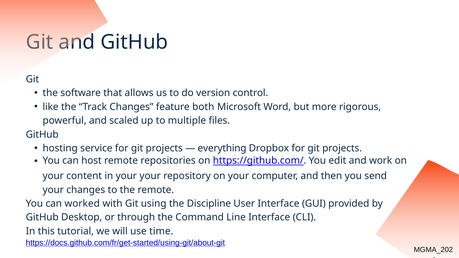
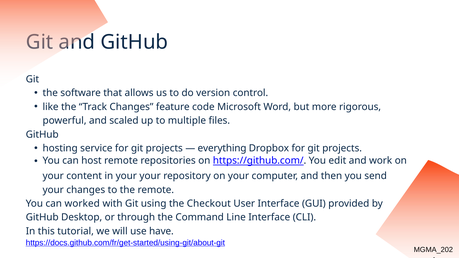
both: both -> code (203, 107)
Discipline: Discipline -> Checkout (209, 204)
time: time -> have (161, 231)
